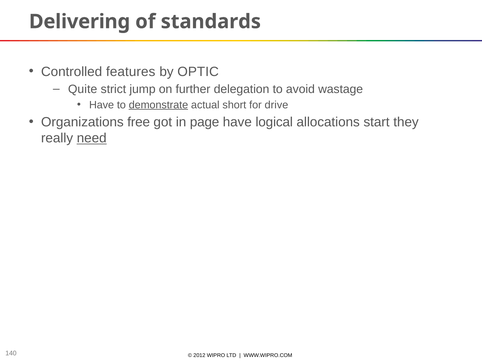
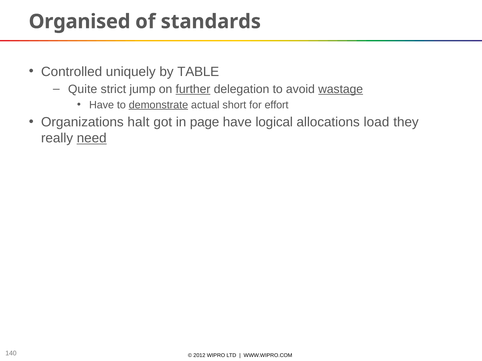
Delivering: Delivering -> Organised (80, 22)
features: features -> uniquely (131, 72)
OPTIC: OPTIC -> TABLE (198, 72)
further underline: none -> present (193, 89)
wastage underline: none -> present (341, 89)
drive: drive -> effort (277, 105)
free: free -> halt (138, 122)
start: start -> load (376, 122)
